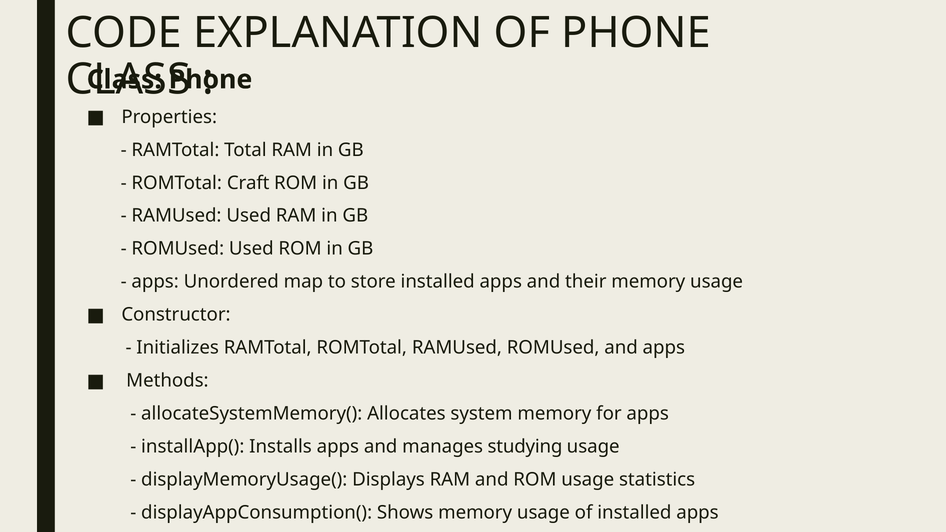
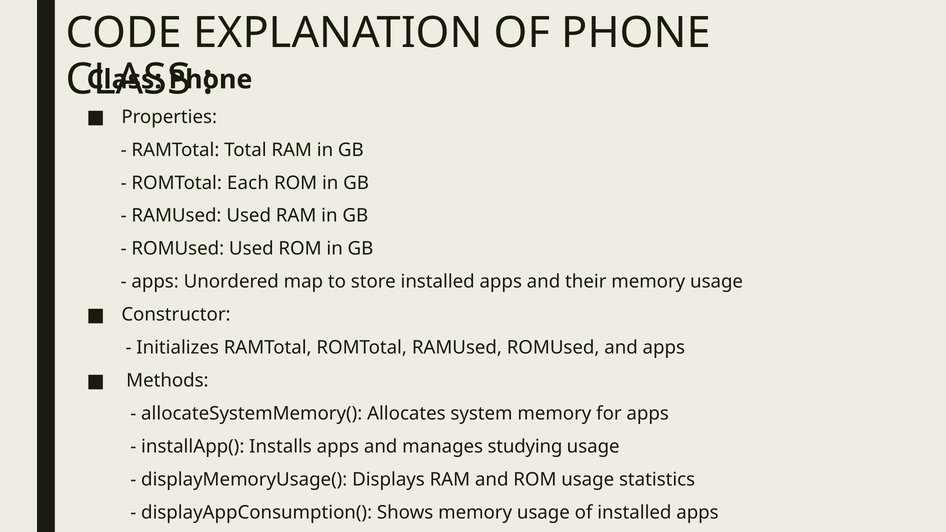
Craft: Craft -> Each (248, 183)
